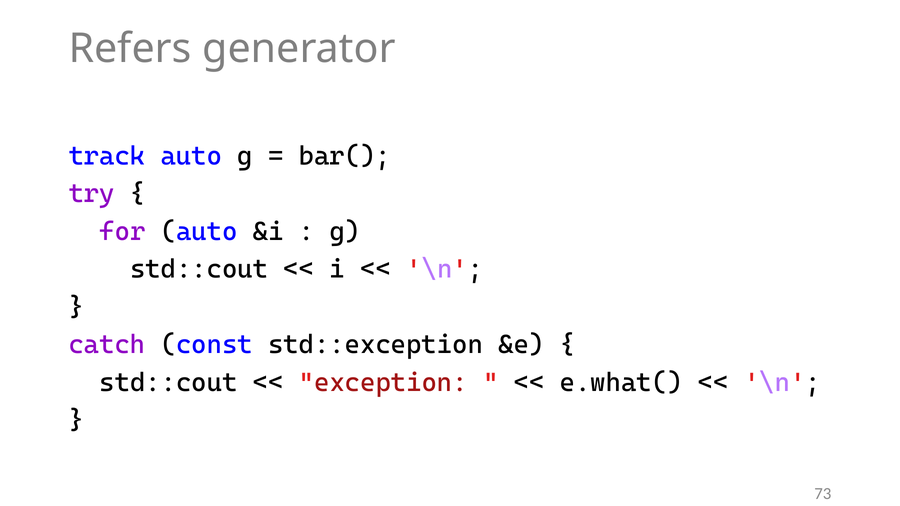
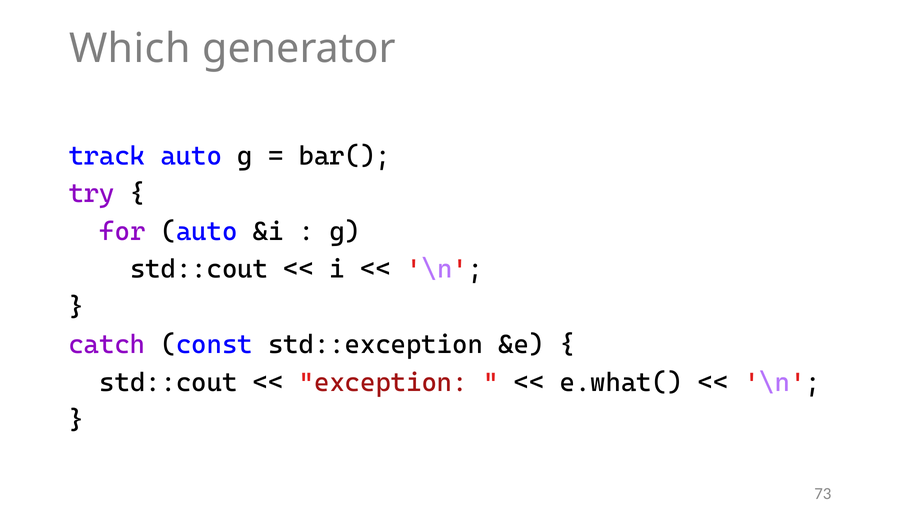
Refers: Refers -> Which (130, 49)
